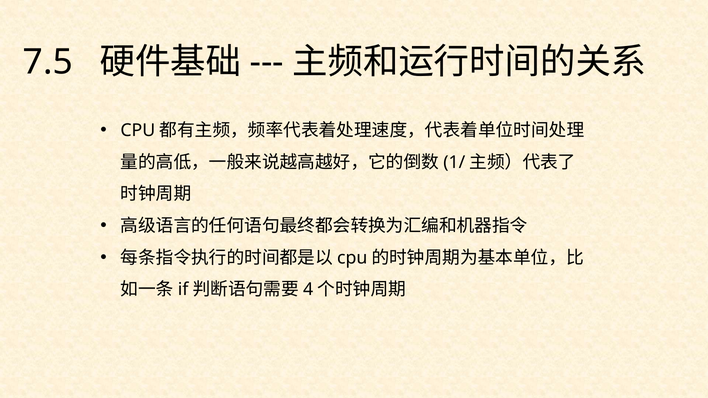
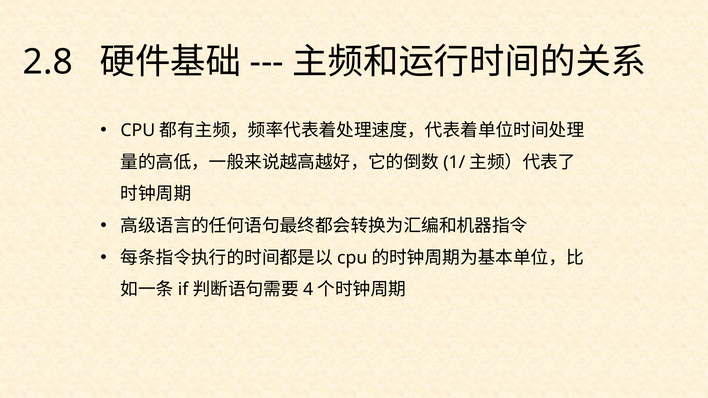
7.5: 7.5 -> 2.8 (48, 62)
